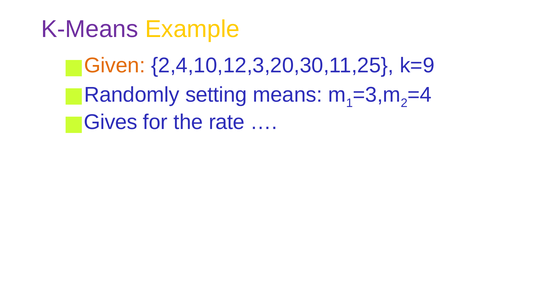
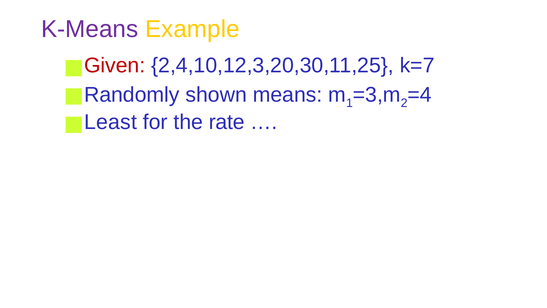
Given colour: orange -> red (115, 65)
k=9: k=9 -> k=7 (417, 65)
setting: setting -> shown (216, 95)
Gives: Gives -> Least (110, 122)
